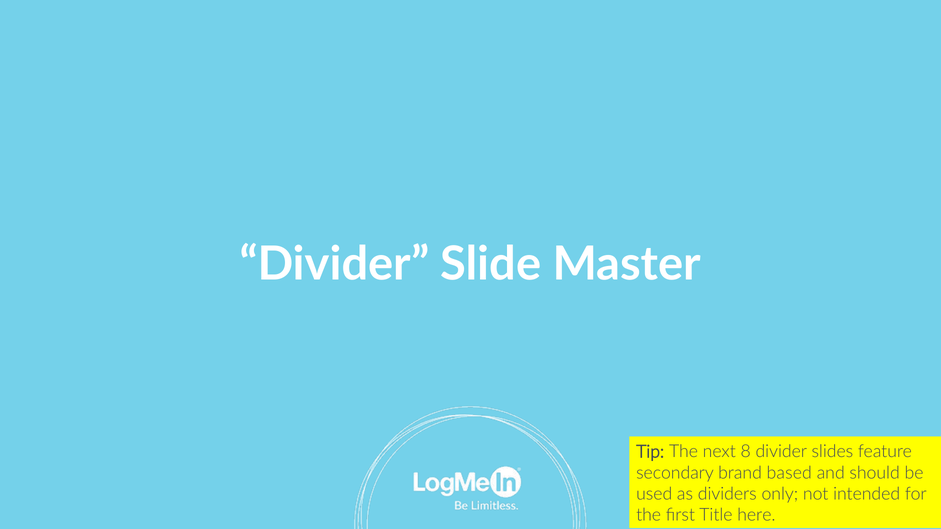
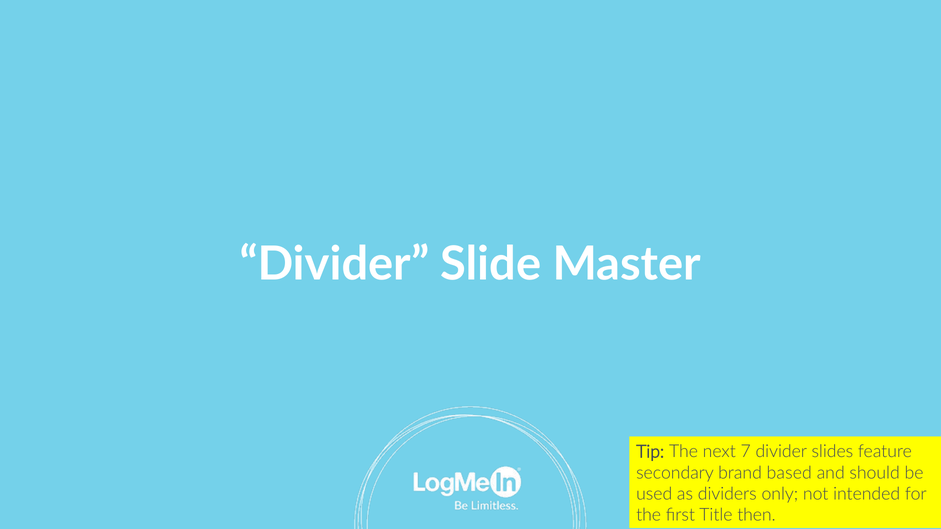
8: 8 -> 7 (746, 452)
here: here -> then (756, 515)
